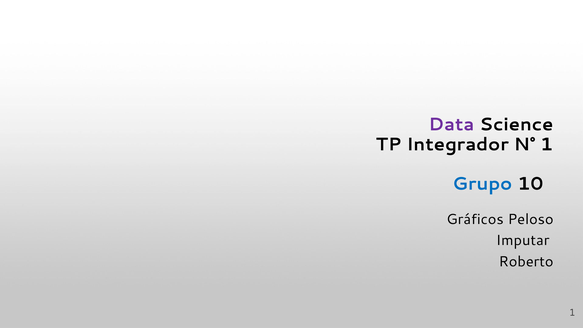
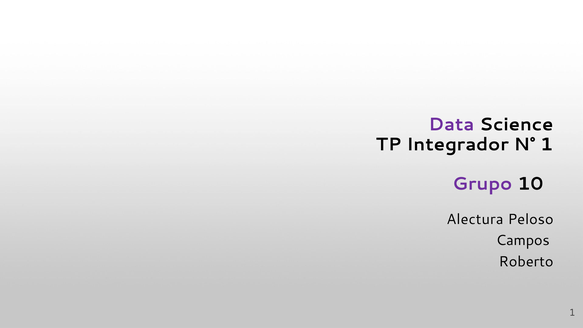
Grupo colour: blue -> purple (483, 184)
Gráficos: Gráficos -> Alectura (475, 219)
Imputar: Imputar -> Campos (523, 240)
